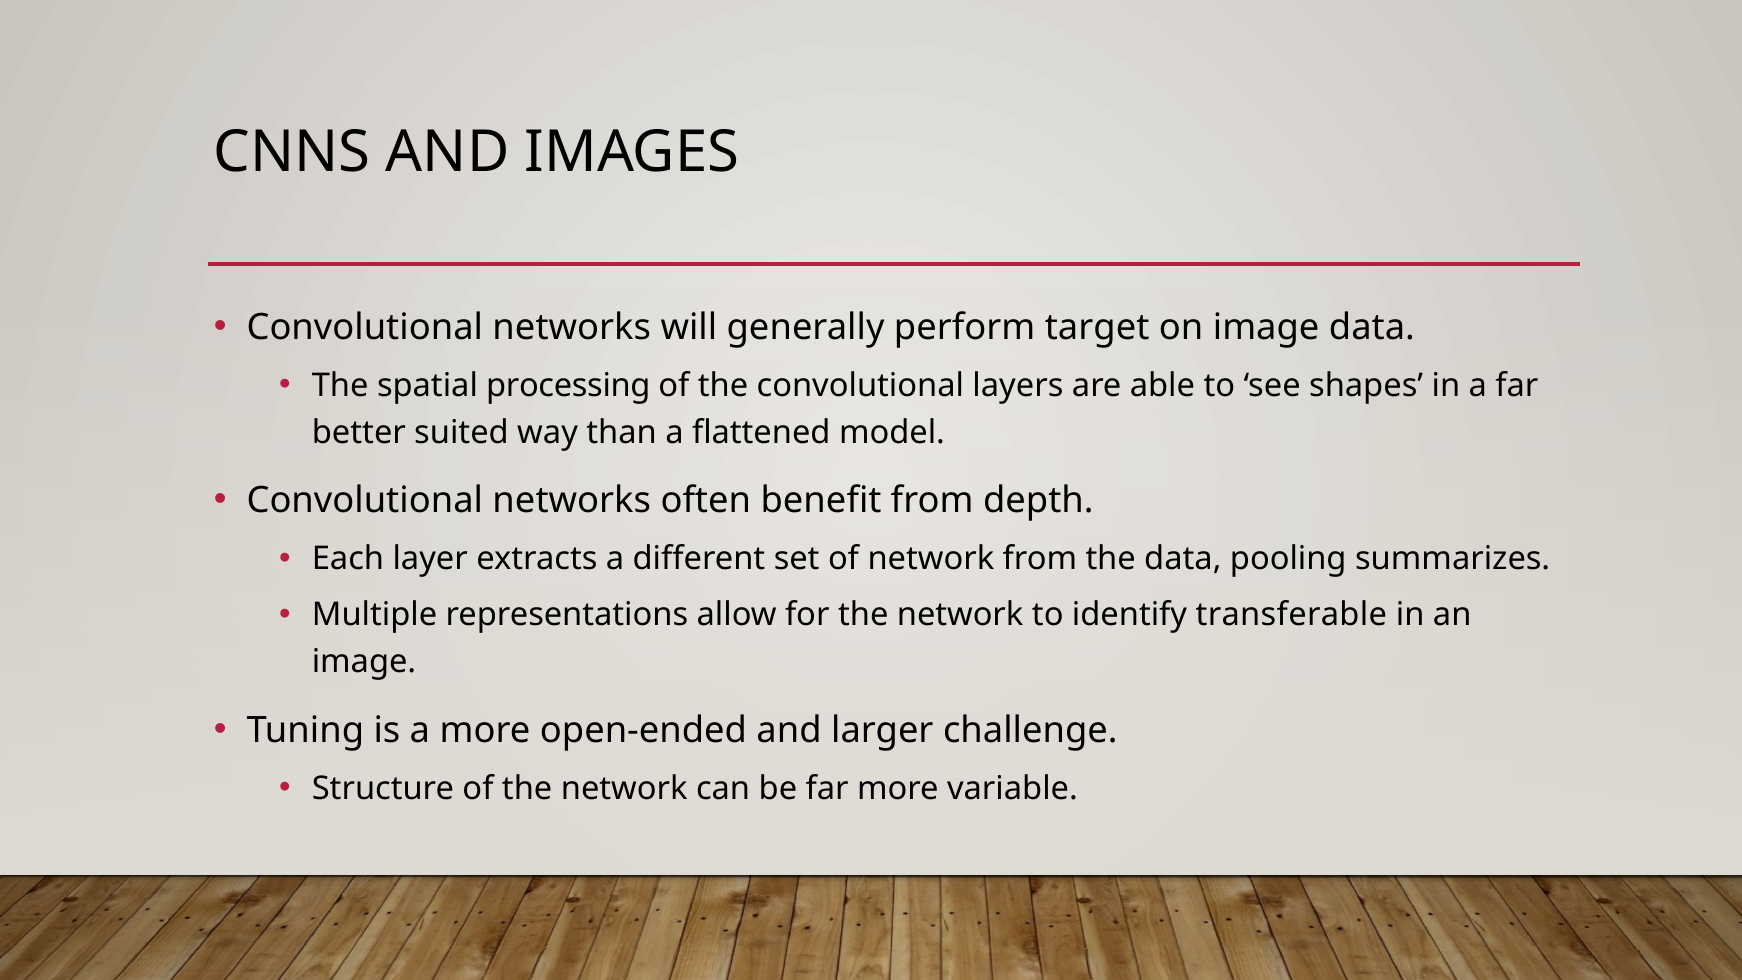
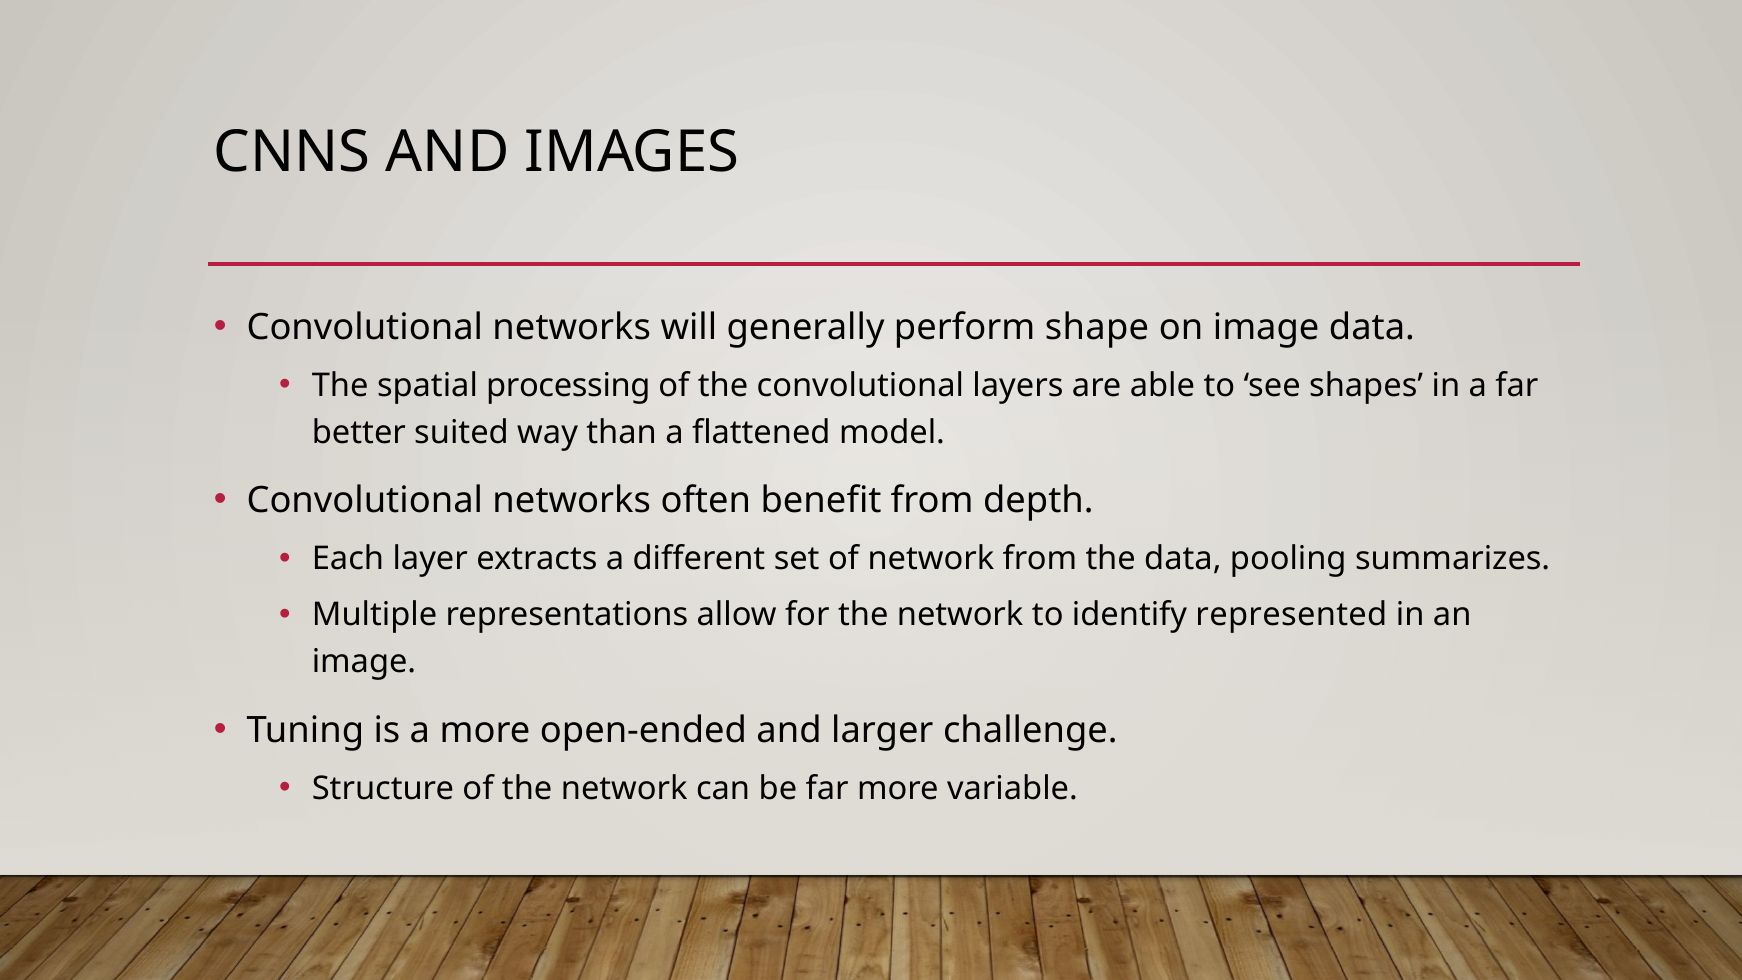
target: target -> shape (1097, 327)
transferable: transferable -> represented (1291, 615)
